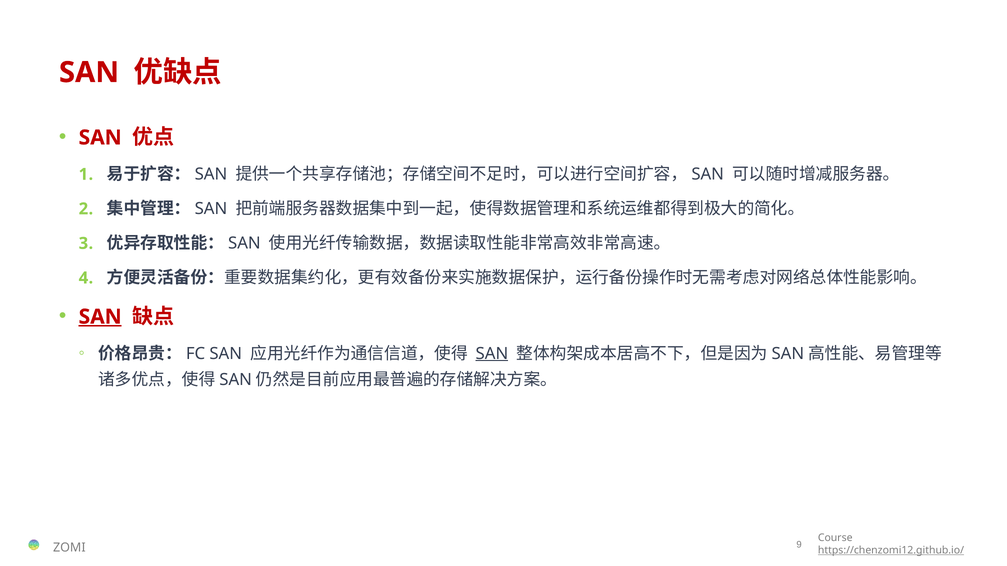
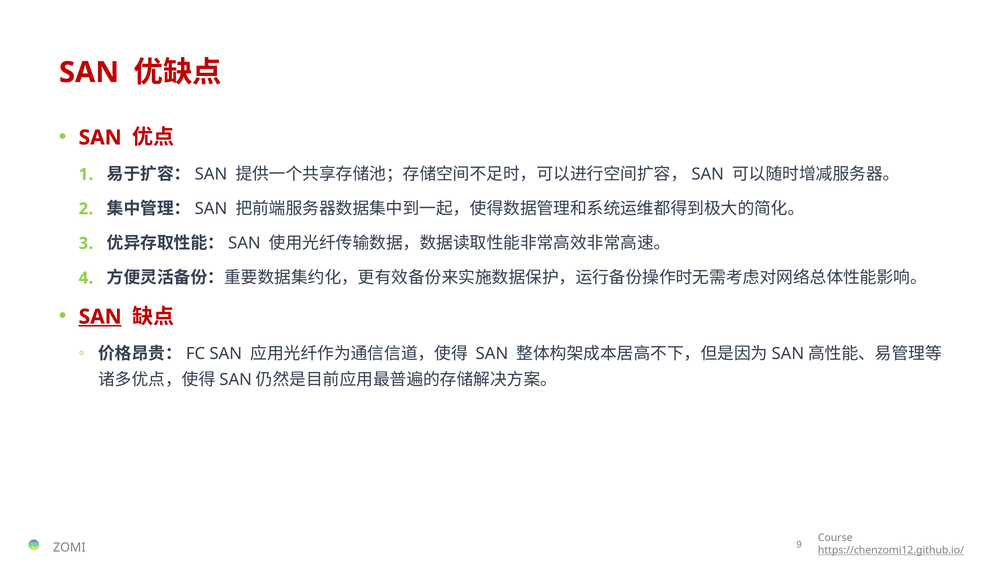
SAN underline: present -> none (492, 354)
